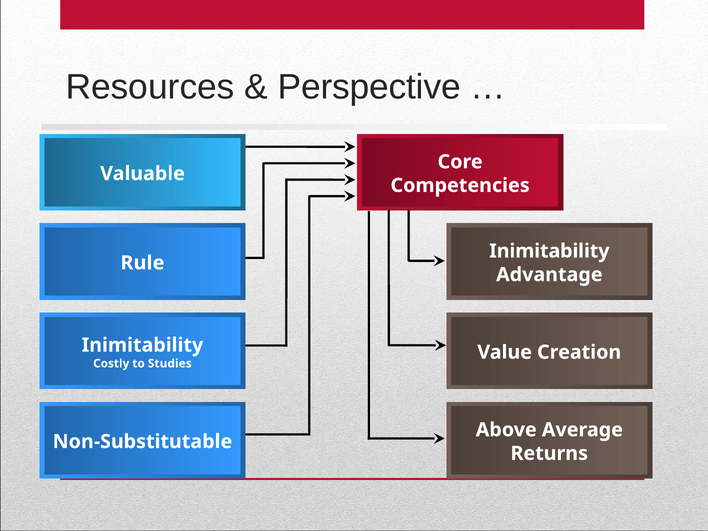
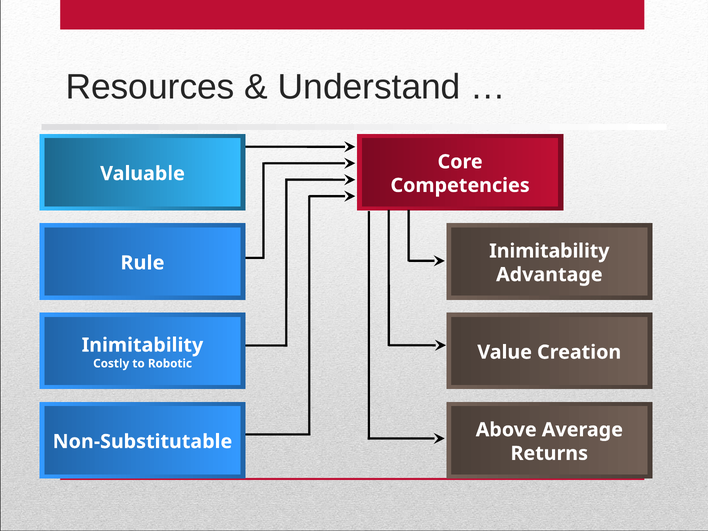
Perspective: Perspective -> Understand (369, 87)
Studies: Studies -> Robotic (170, 363)
